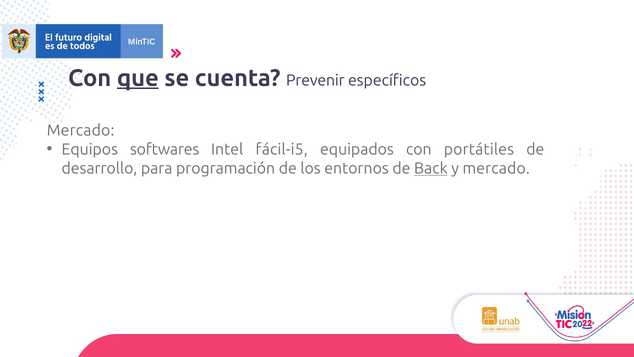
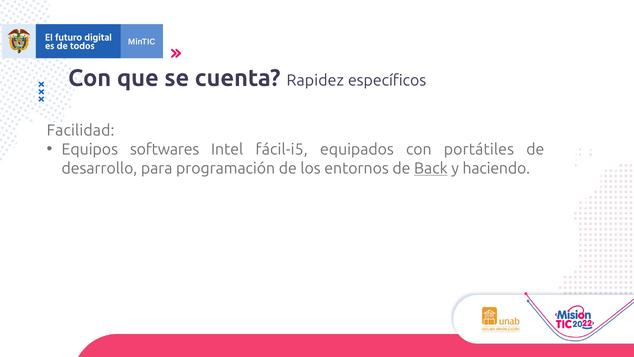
que underline: present -> none (138, 78)
Prevenir: Prevenir -> Rapidez (315, 81)
Mercado: Mercado -> Facilidad (81, 130)
y mercado: mercado -> haciendo (496, 168)
